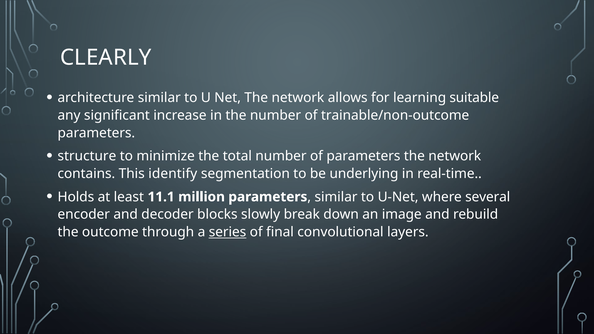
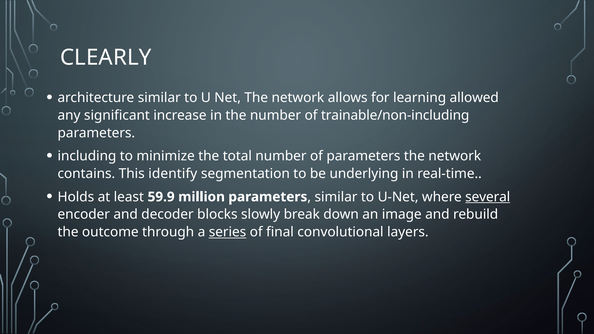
suitable: suitable -> allowed (474, 98)
trainable/non-outcome: trainable/non-outcome -> trainable/non-including (395, 115)
structure: structure -> including (87, 156)
11.1: 11.1 -> 59.9 (161, 197)
several underline: none -> present (488, 197)
